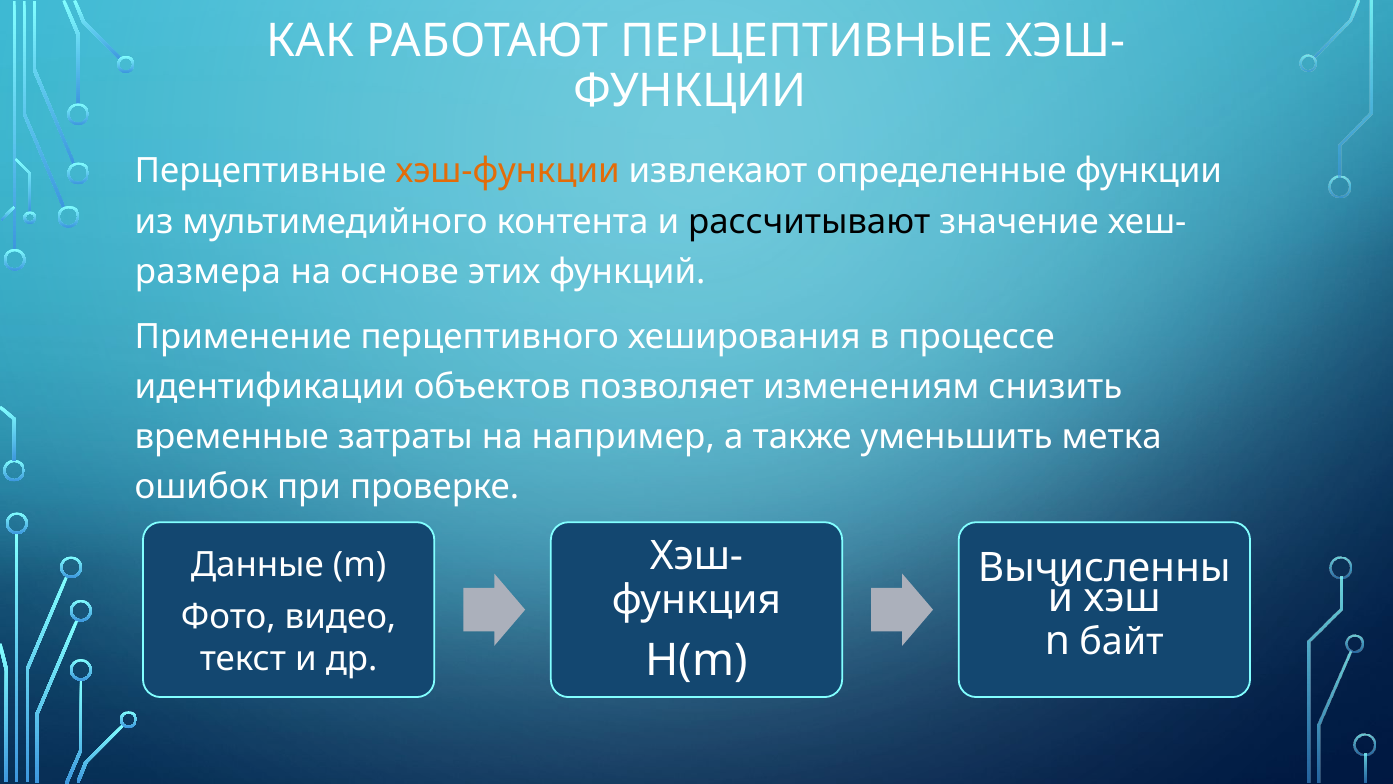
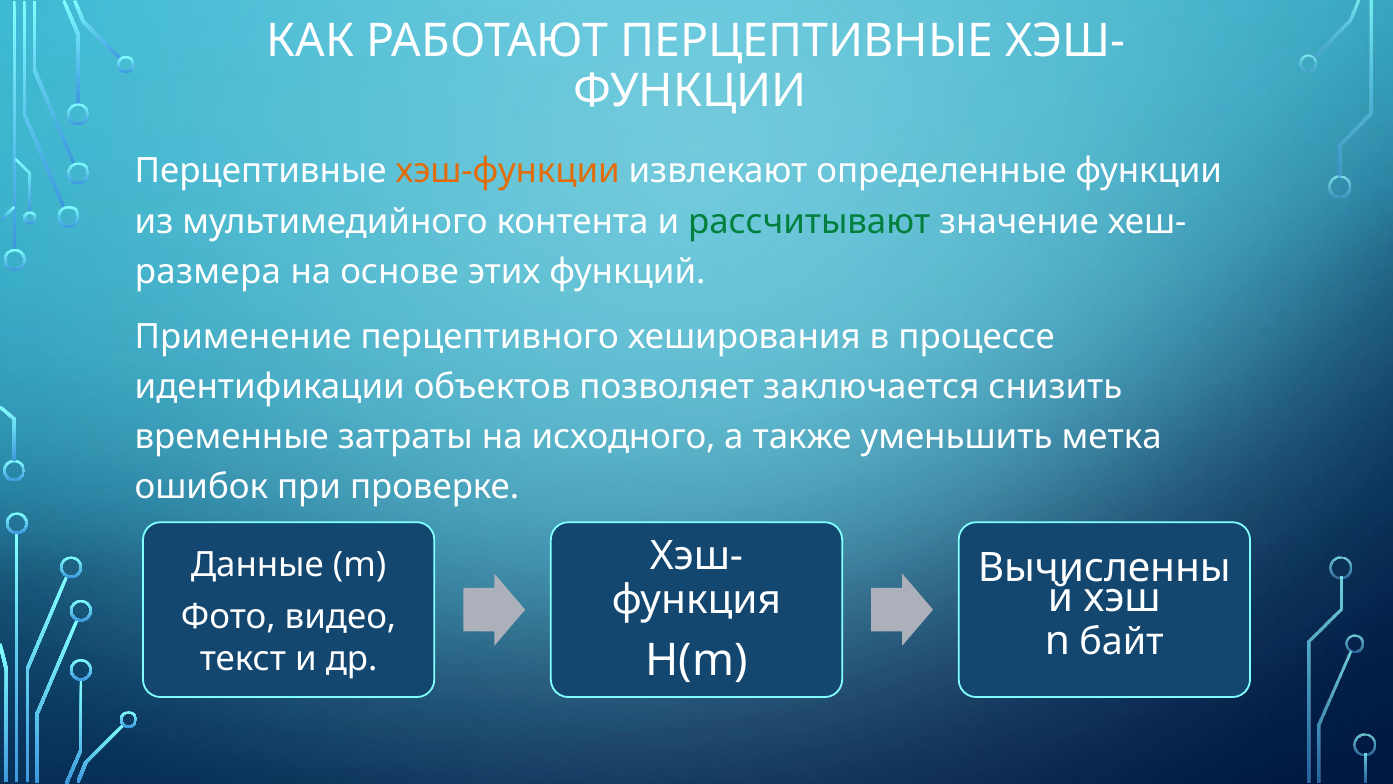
рассчитывают colour: black -> green (809, 222)
изменениям: изменениям -> заключается (871, 386)
например: например -> исходного (624, 437)
